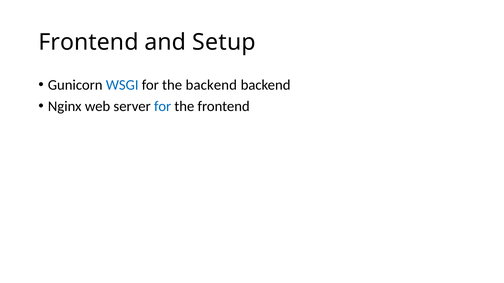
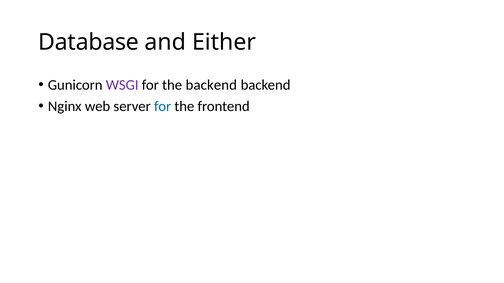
Frontend: Frontend -> Database (89, 42)
Setup: Setup -> Either (224, 42)
WSGI colour: blue -> purple (122, 85)
